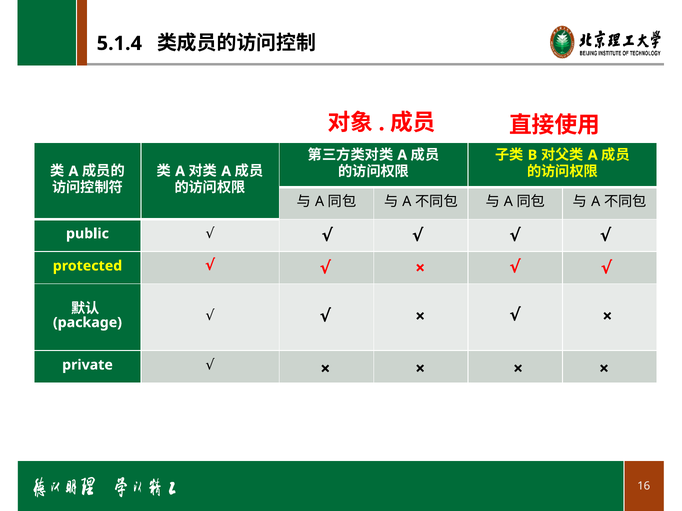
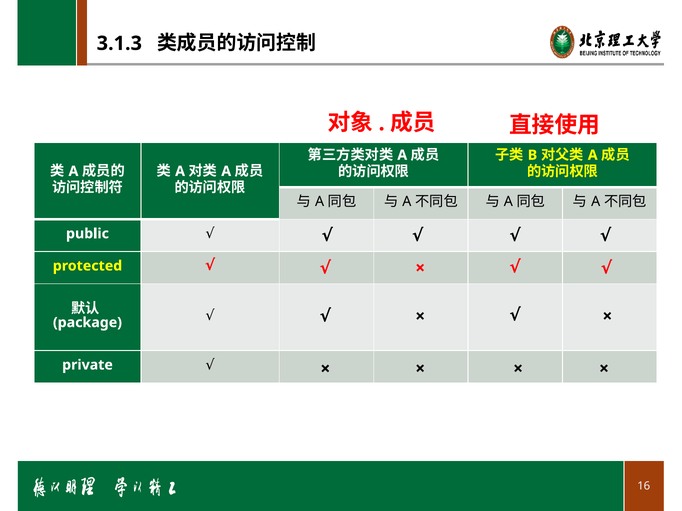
5.1.4: 5.1.4 -> 3.1.3 (119, 43)
